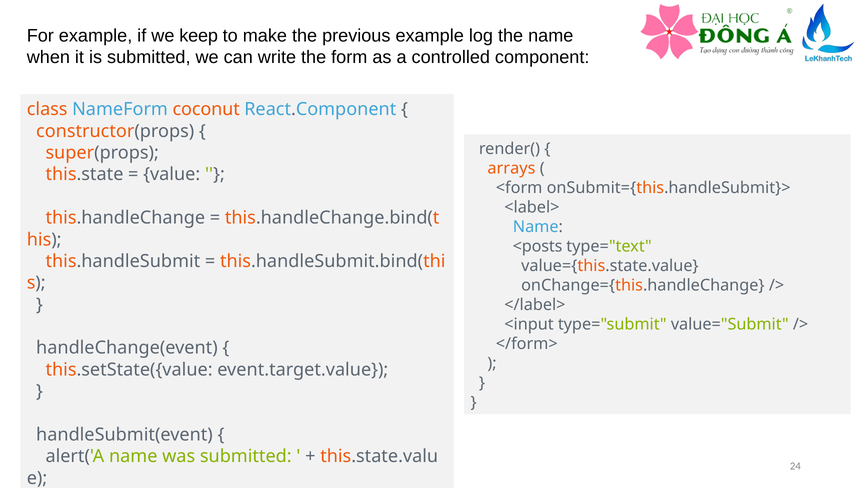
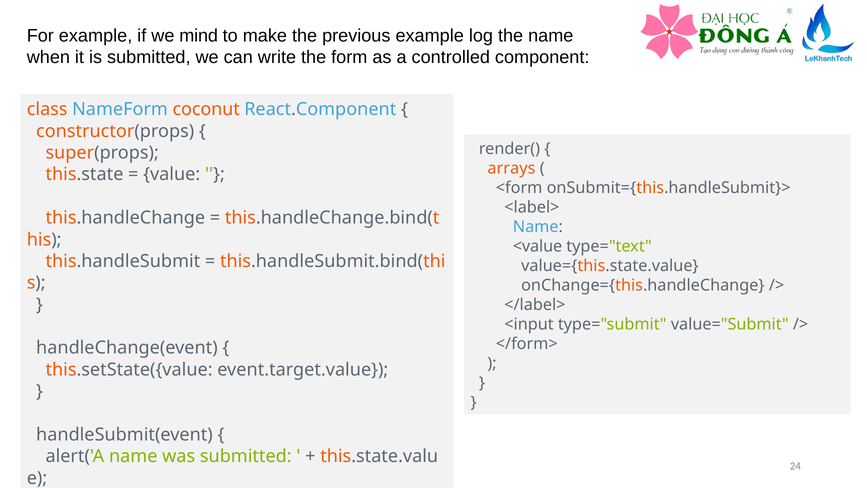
keep: keep -> mind (199, 36)
<posts: <posts -> <value (538, 246)
